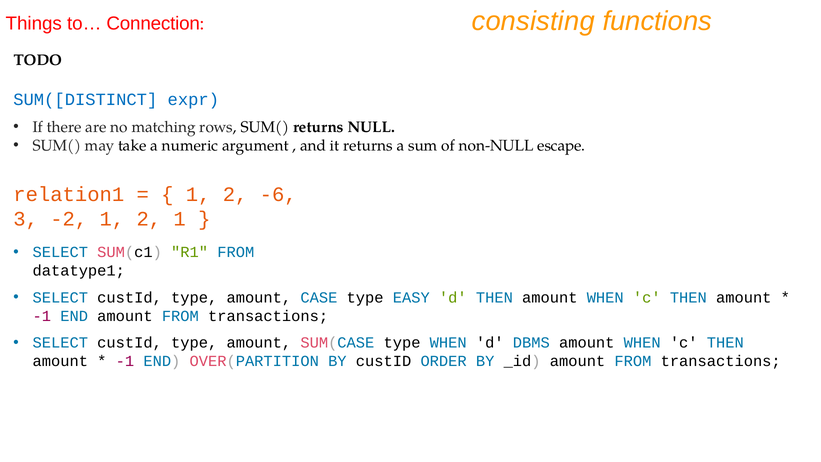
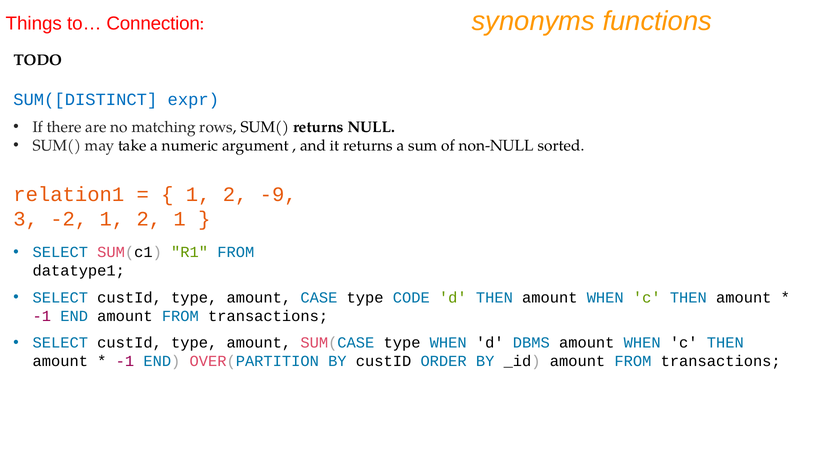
consisting: consisting -> synonyms (533, 21)
escape: escape -> sorted (561, 145)
-6: -6 -> -9 (278, 194)
EASY: EASY -> CODE (411, 298)
